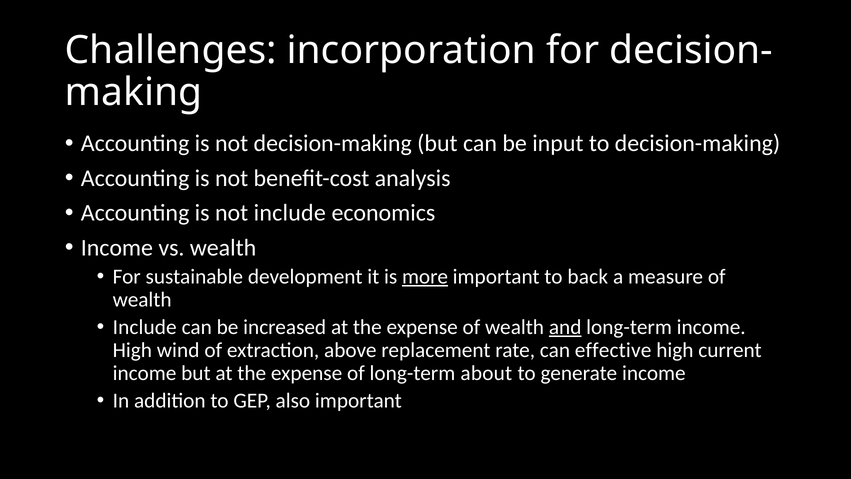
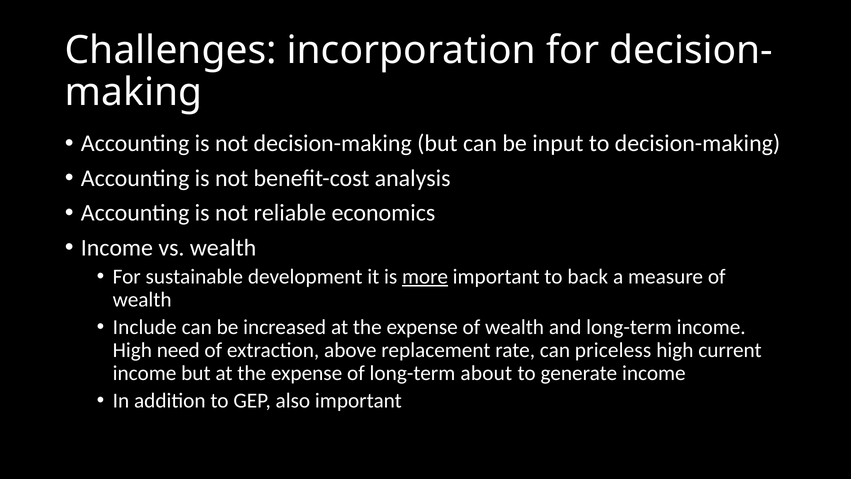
not include: include -> reliable (290, 213)
and underline: present -> none (565, 327)
wind: wind -> need (178, 350)
effective: effective -> priceless (613, 350)
